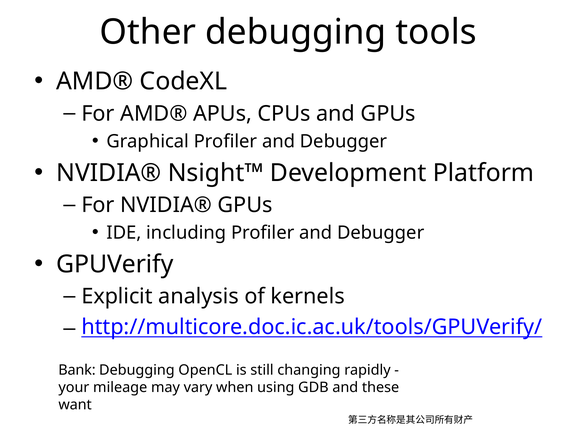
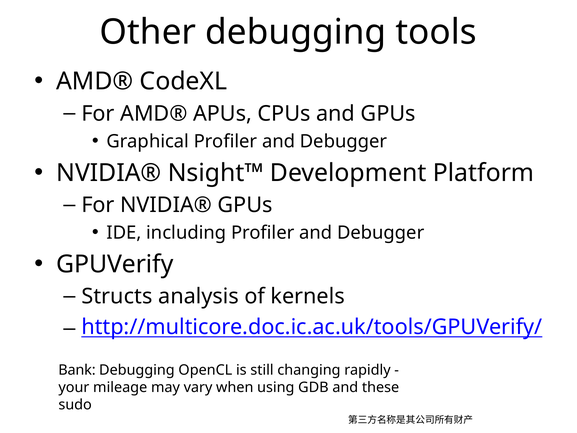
Explicit: Explicit -> Structs (117, 296)
want: want -> sudo (75, 404)
